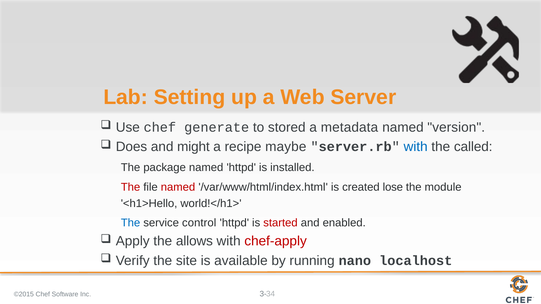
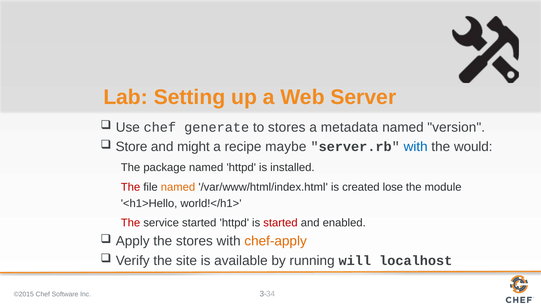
to stored: stored -> stores (287, 127)
Does: Does -> Store (132, 147)
called: called -> would (473, 147)
named colour: red -> orange (178, 187)
The colour: blue -> red (131, 223)
service control: control -> started (199, 223)
the allows: allows -> stores (194, 241)
chef-apply colour: red -> orange (276, 241)
nano: nano -> will (355, 261)
